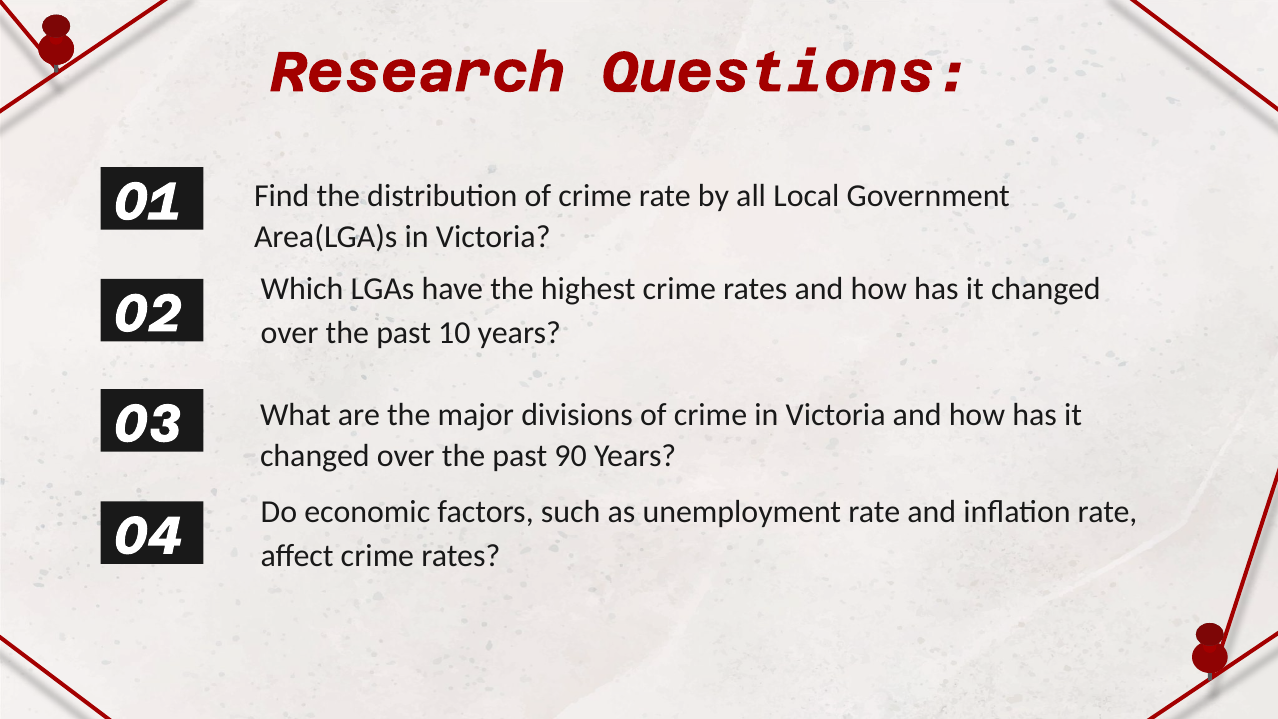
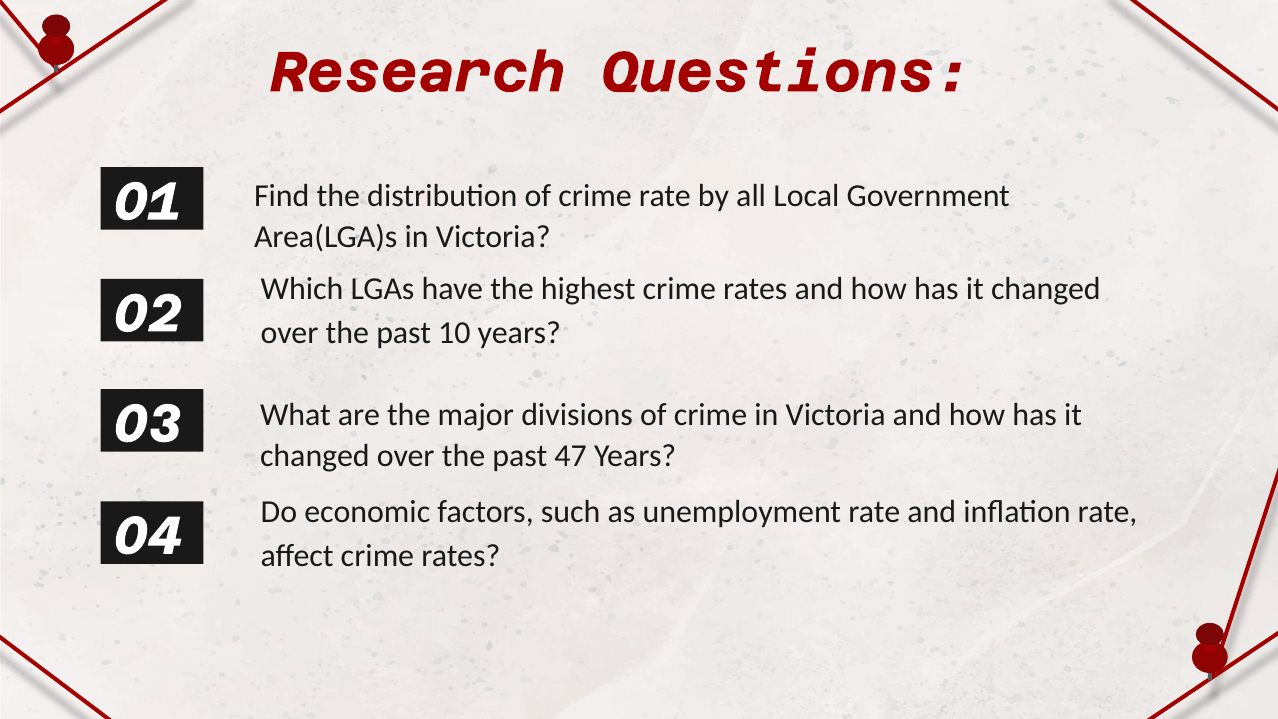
90: 90 -> 47 (571, 456)
